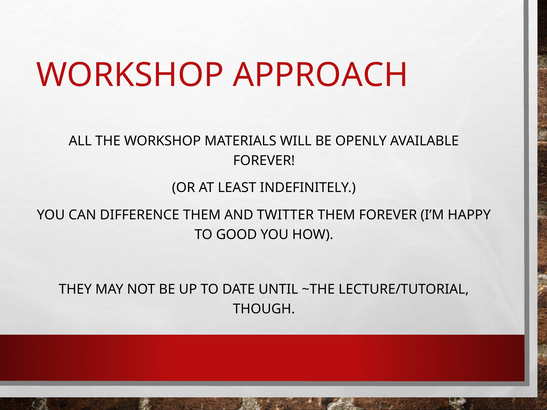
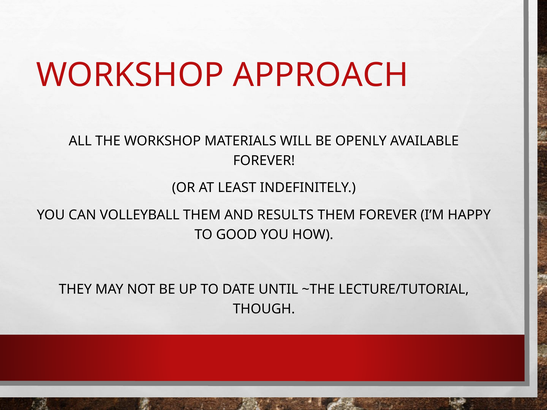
DIFFERENCE: DIFFERENCE -> VOLLEYBALL (140, 215)
TWITTER: TWITTER -> RESULTS (285, 215)
